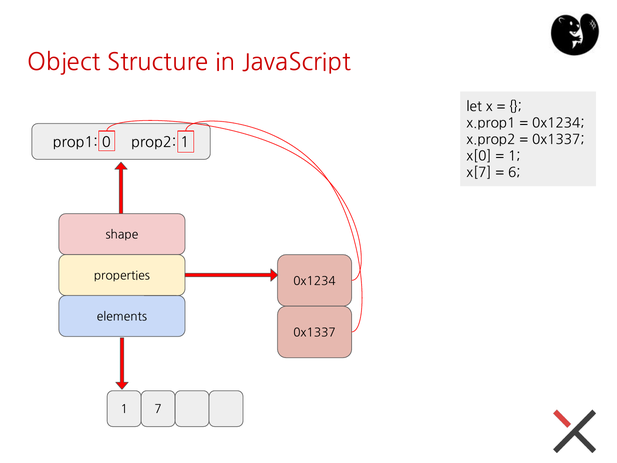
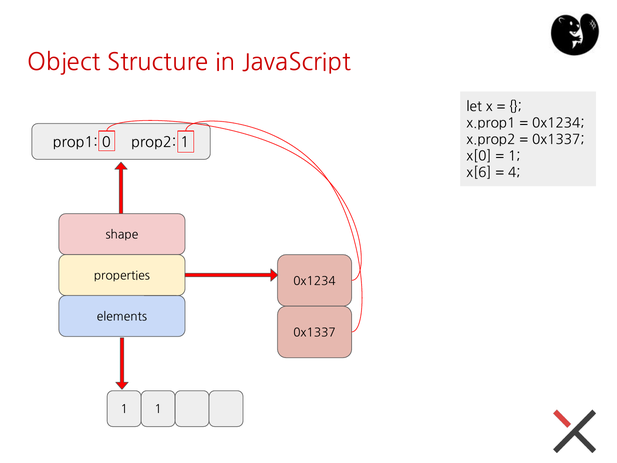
x[7: x[7 -> x[6 (479, 173)
6: 6 -> 4 (514, 173)
1 7: 7 -> 1 (158, 409)
